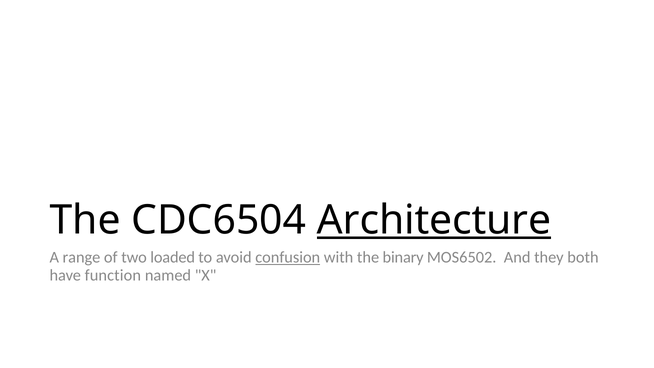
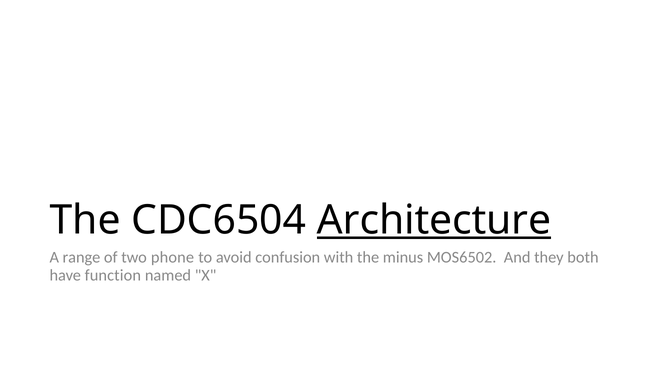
loaded: loaded -> phone (173, 257)
confusion underline: present -> none (288, 257)
binary: binary -> minus (403, 257)
